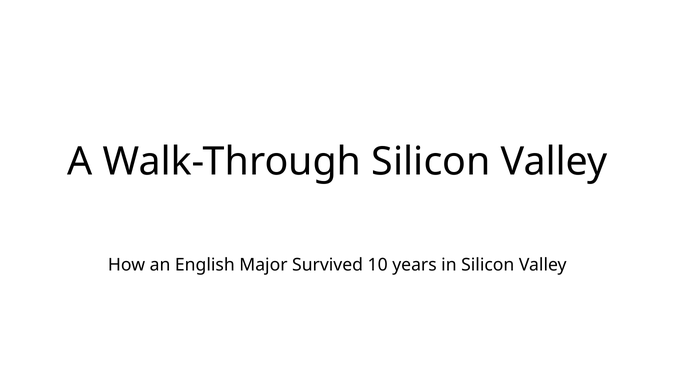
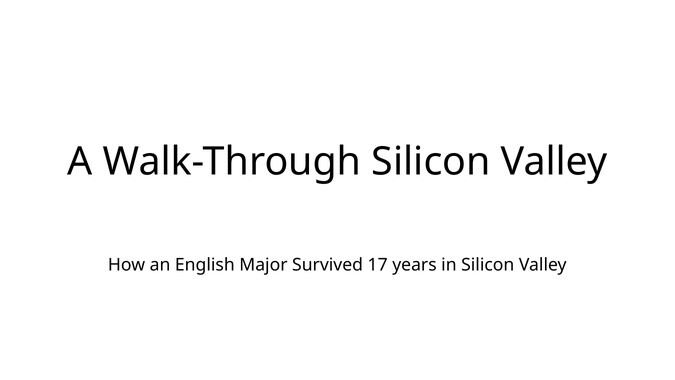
10: 10 -> 17 (378, 265)
